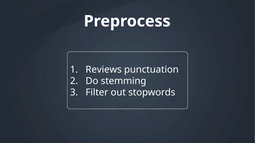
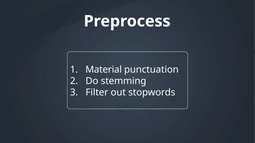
Reviews: Reviews -> Material (104, 70)
